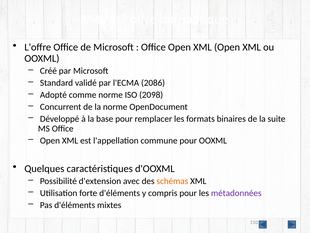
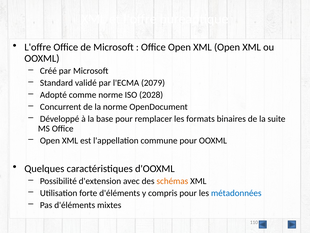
2086: 2086 -> 2079 (153, 83)
2098: 2098 -> 2028 (151, 95)
métadonnées colour: purple -> blue (236, 193)
